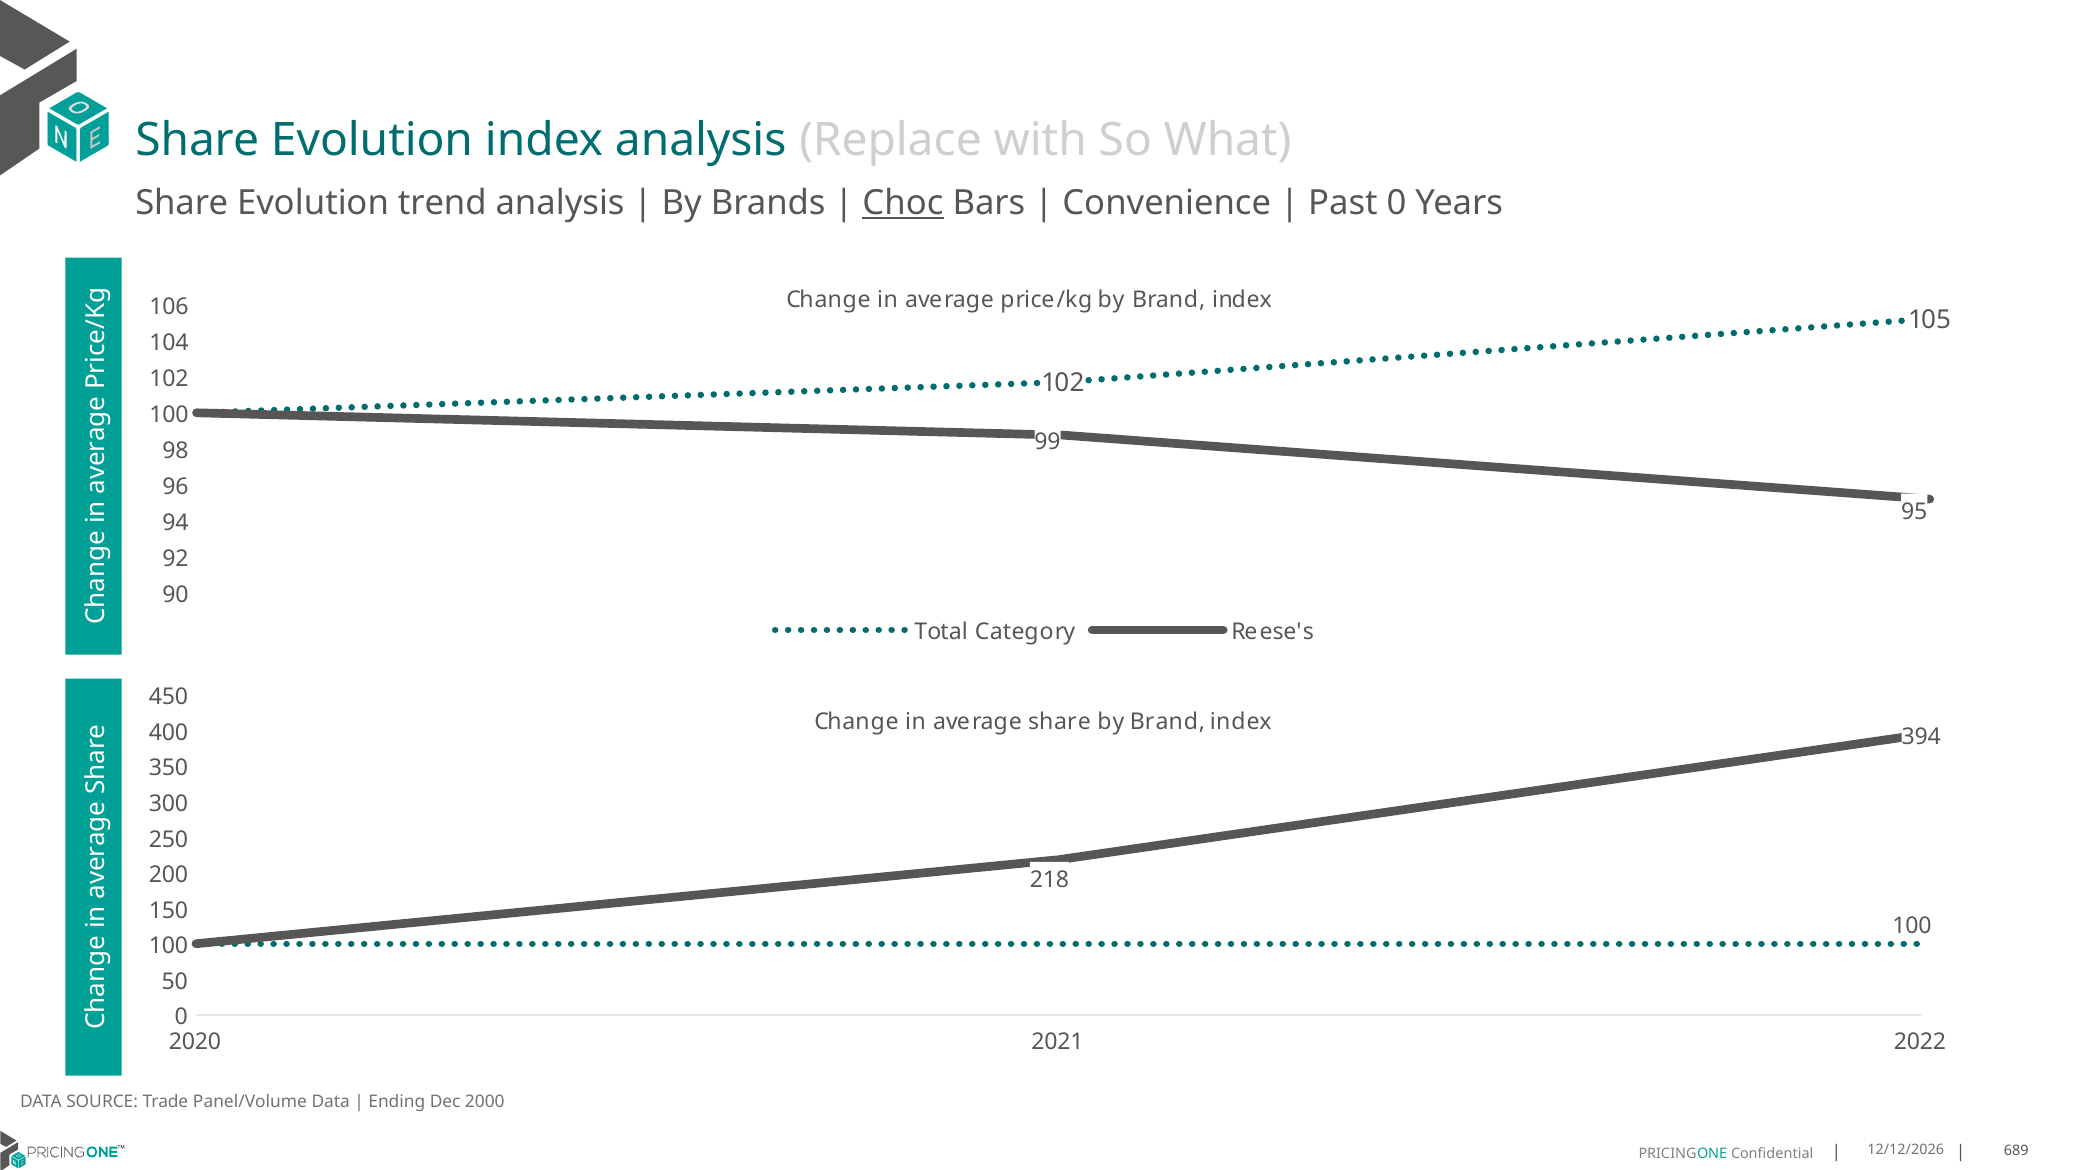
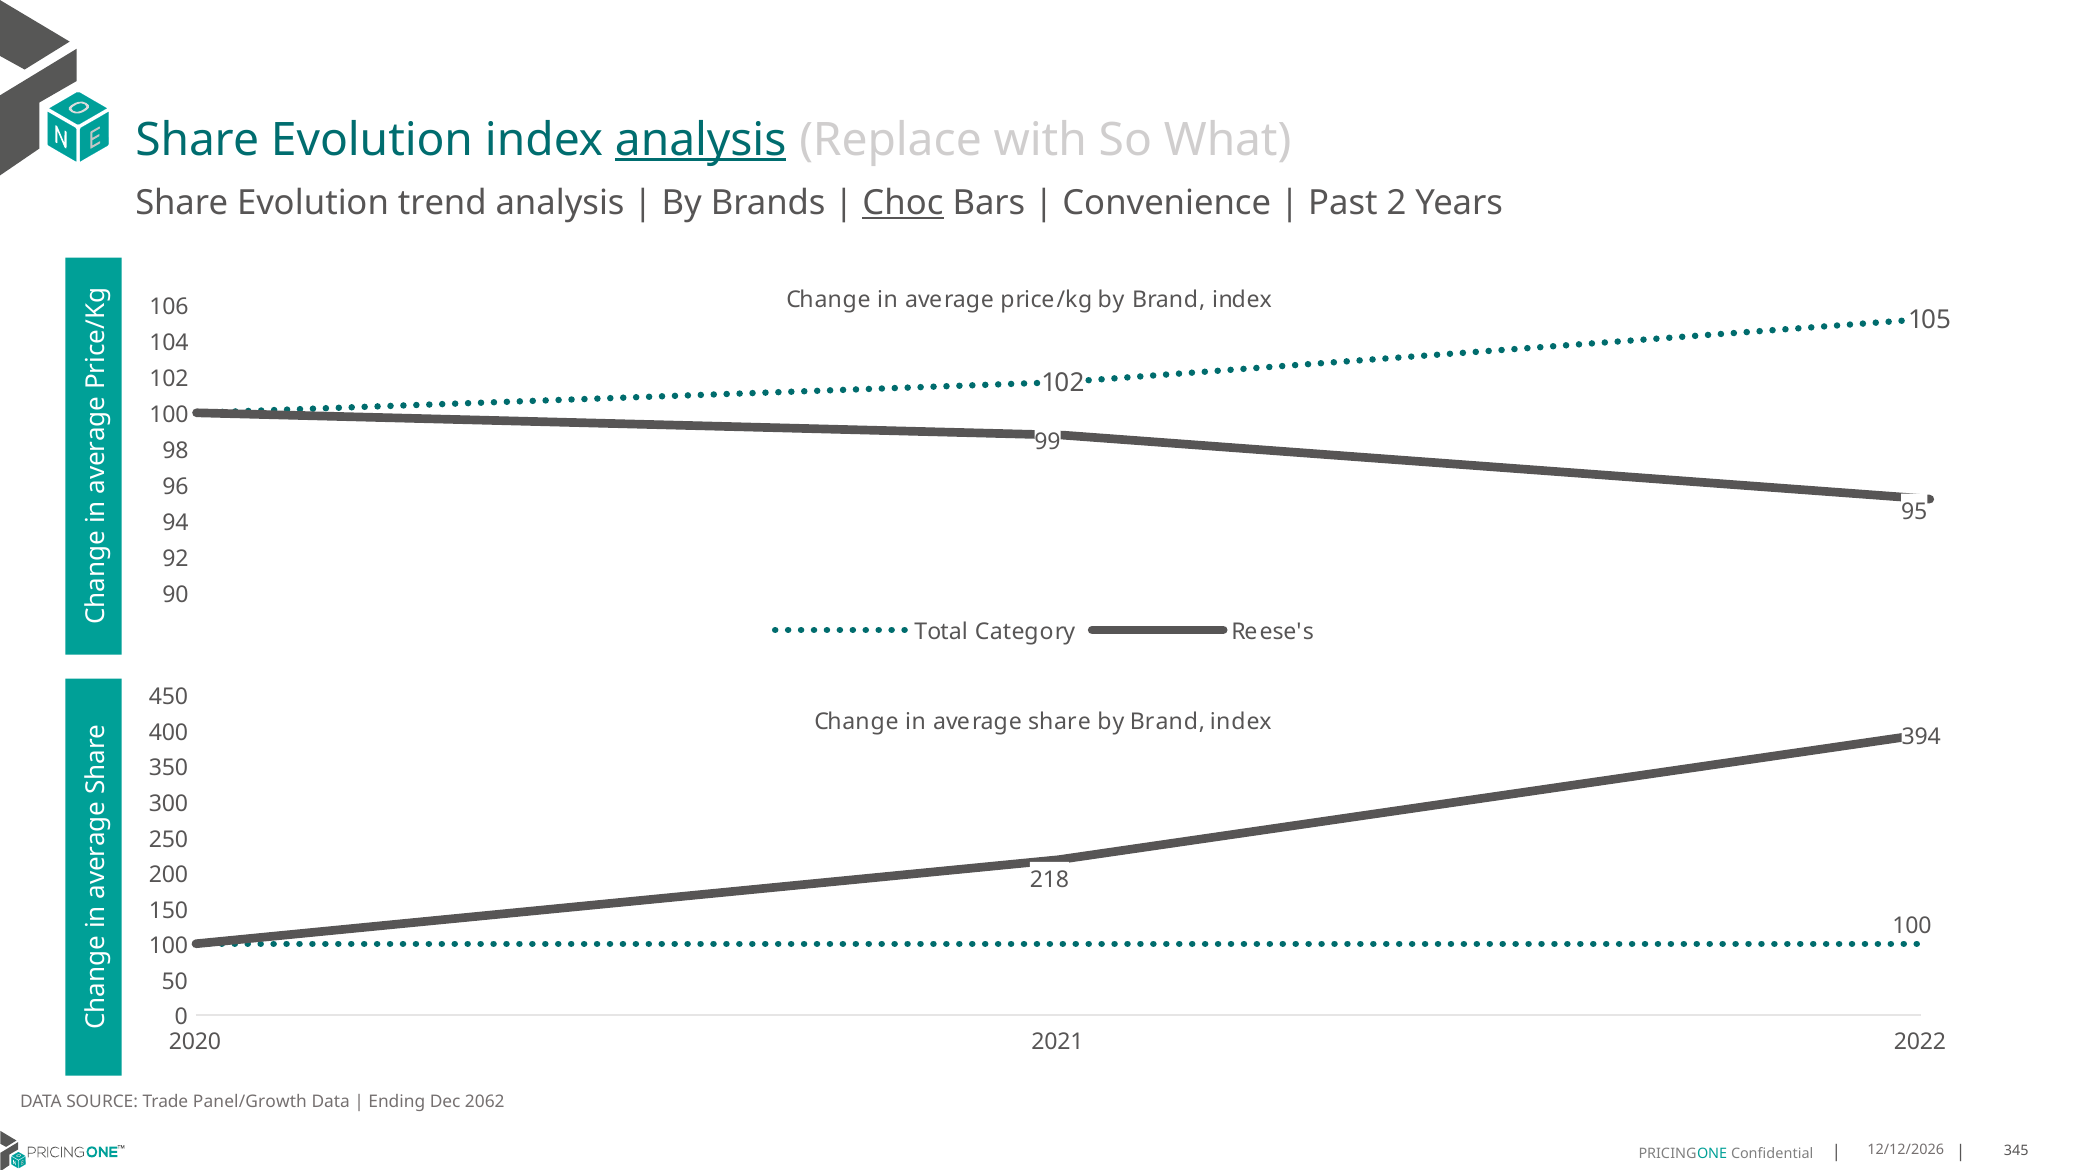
analysis underline: none -> present (701, 140)
Past 0: 0 -> 2 (1397, 203)
Panel/Volume: Panel/Volume -> Panel/Growth (250, 1102)
2000: 2000 -> 2062 (485, 1102)
689: 689 -> 345 (2016, 1150)
